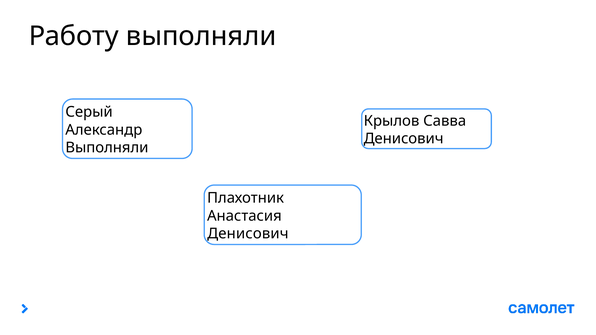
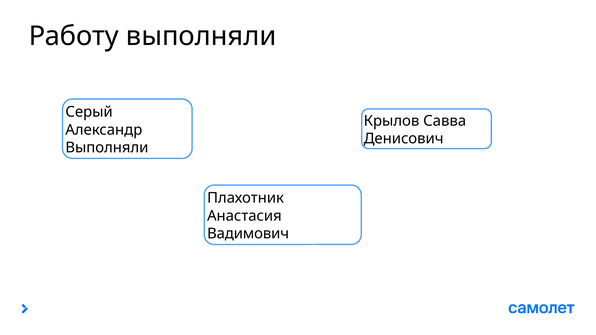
Денисович: Денисович -> Вадимович (248, 234)
